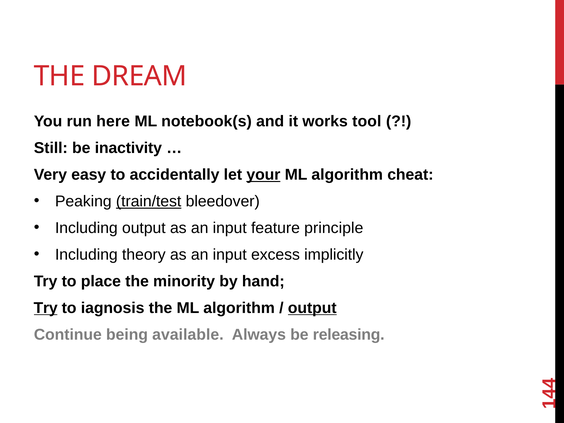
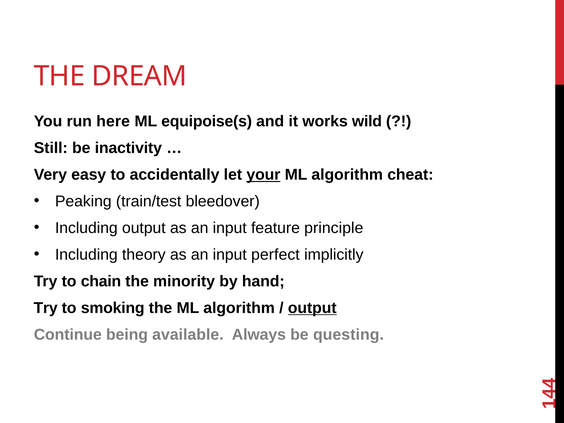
notebook(s: notebook(s -> equipoise(s (207, 121)
tool: tool -> wild (367, 121)
train/test underline: present -> none (149, 201)
excess: excess -> perfect (275, 255)
place: place -> chain (101, 281)
Try underline: present -> none (46, 308)
iagnosis: iagnosis -> smoking (113, 308)
releasing: releasing -> questing (349, 335)
